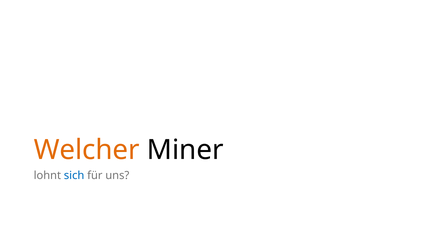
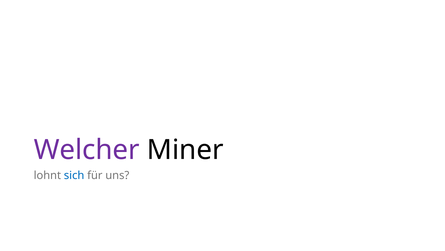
Welcher colour: orange -> purple (87, 150)
